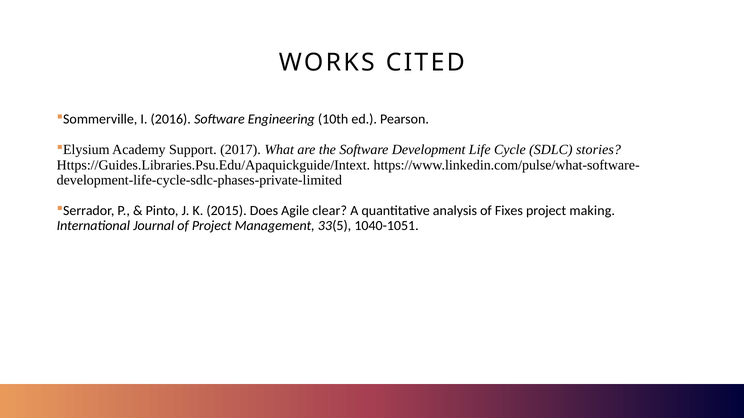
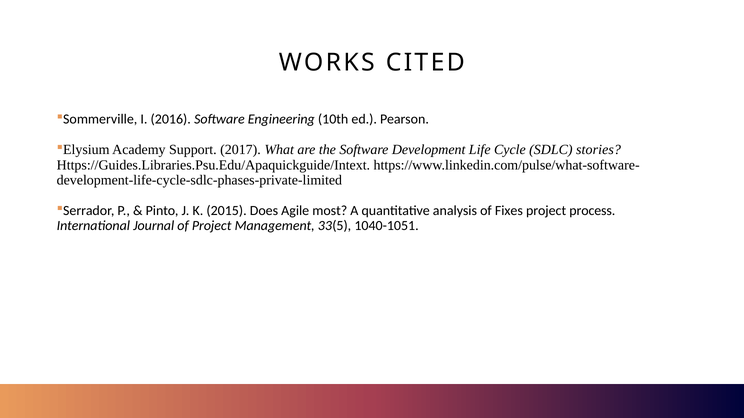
clear: clear -> most (330, 211)
making: making -> process (592, 211)
